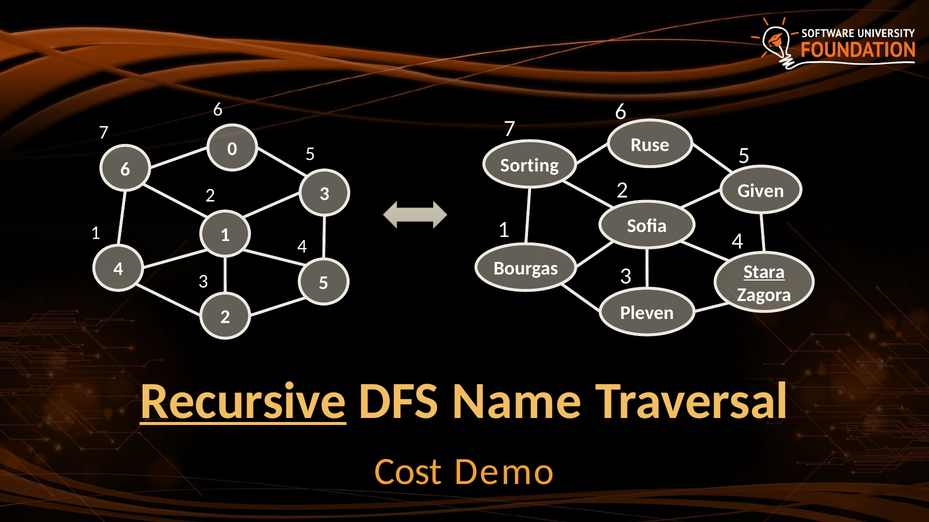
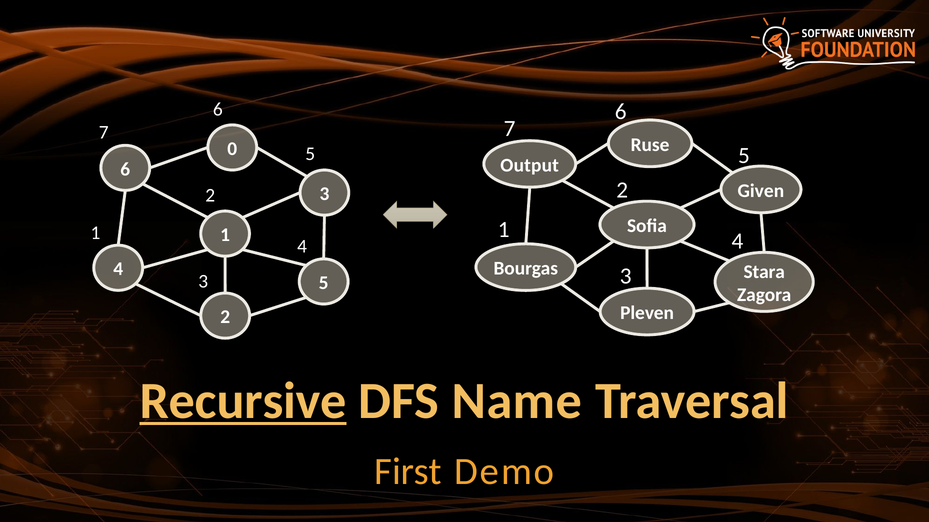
Sorting: Sorting -> Output (530, 165)
Stara underline: present -> none (764, 272)
Cost: Cost -> First (408, 472)
